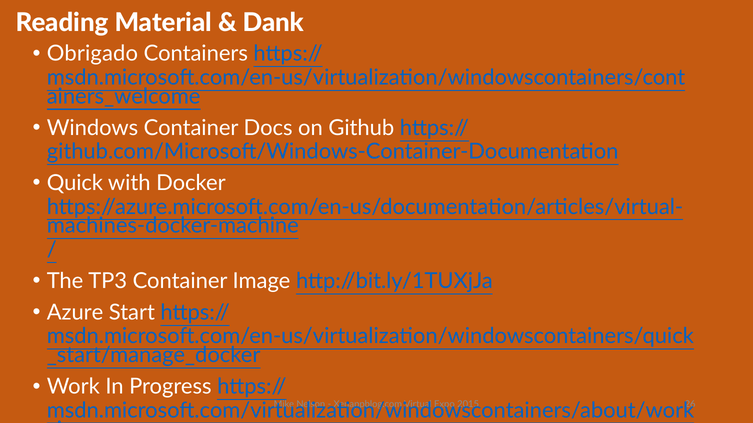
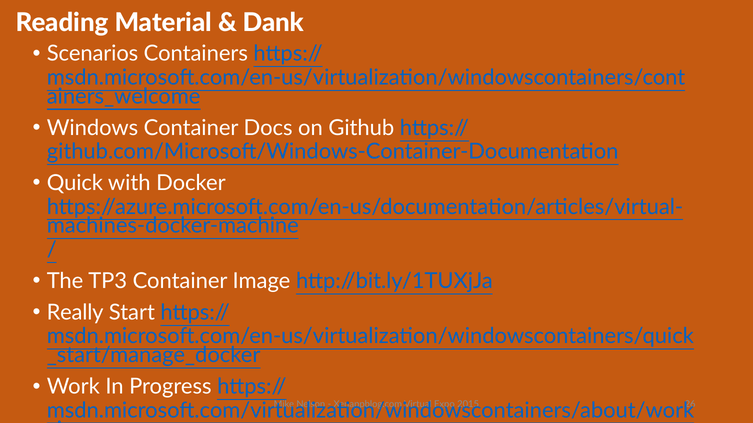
Obrigado: Obrigado -> Scenarios (93, 54)
Azure: Azure -> Really (75, 313)
